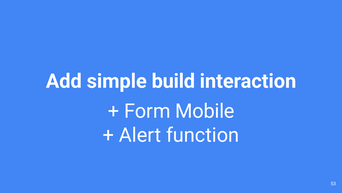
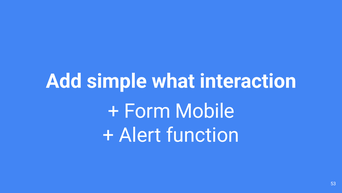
build: build -> what (173, 81)
